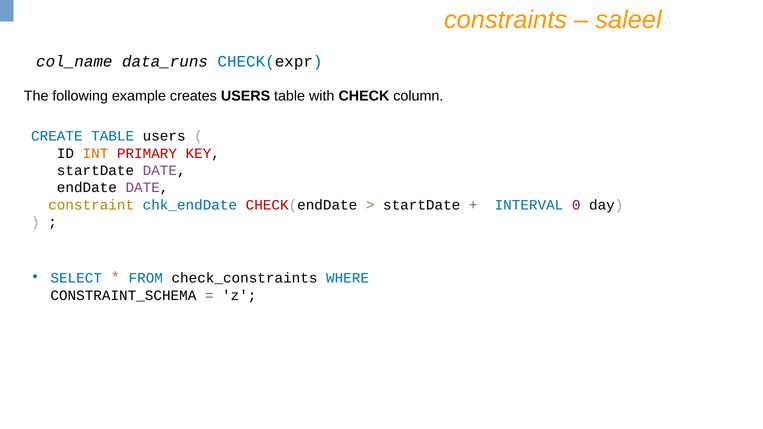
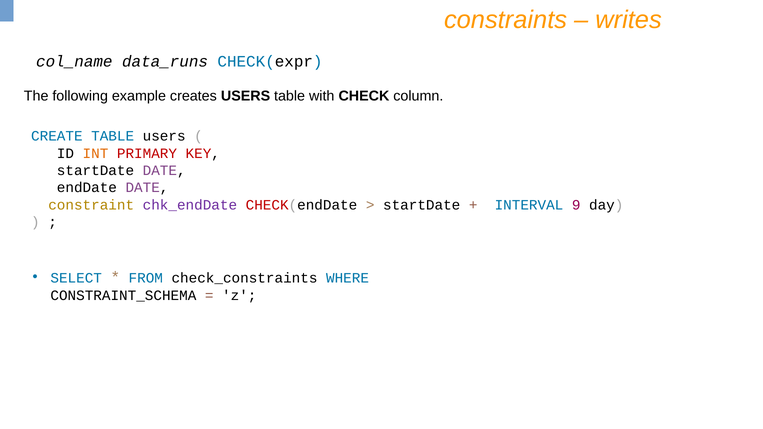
saleel: saleel -> writes (629, 20)
chk_endDate colour: blue -> purple (190, 205)
0: 0 -> 9 (576, 205)
